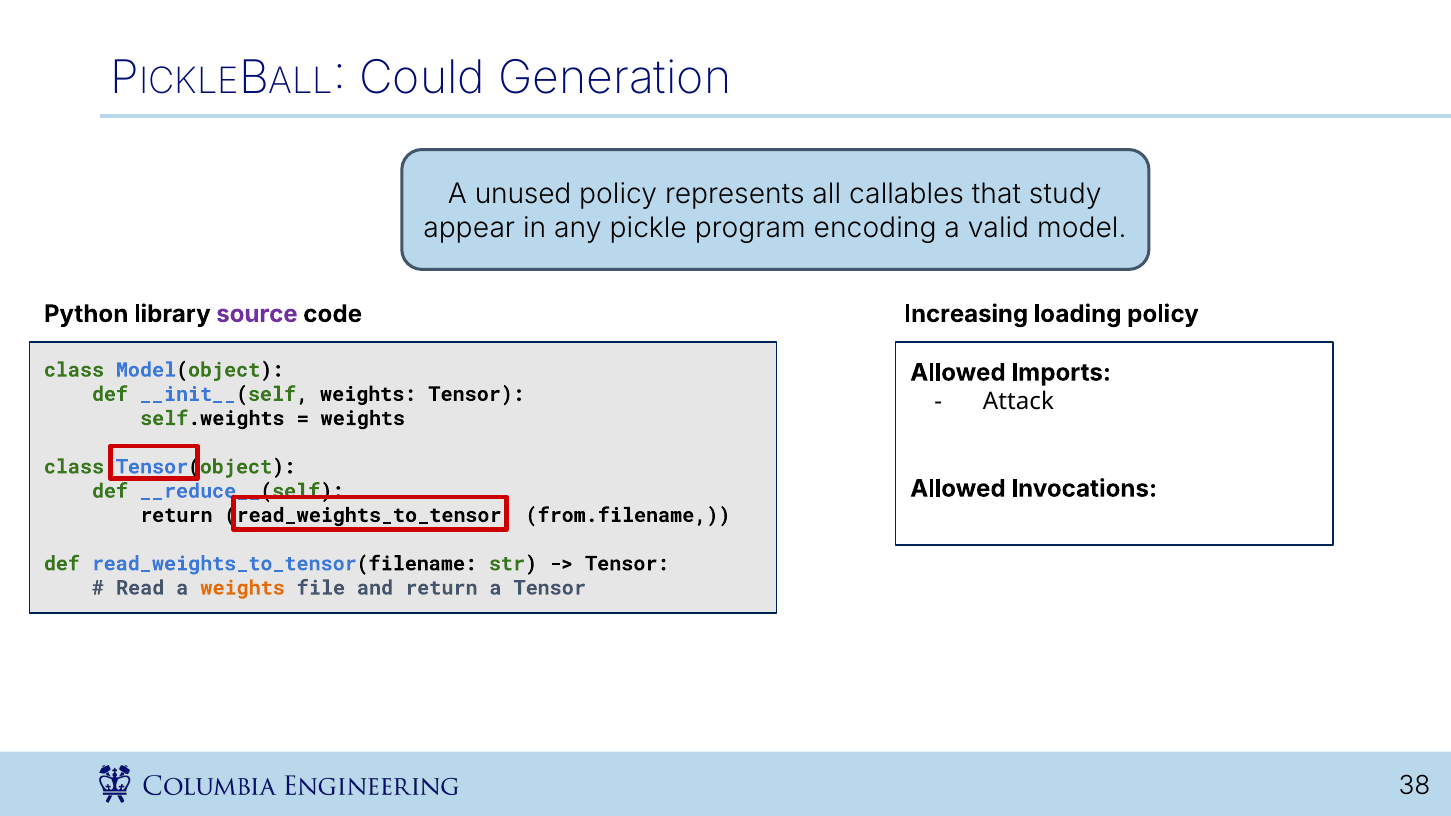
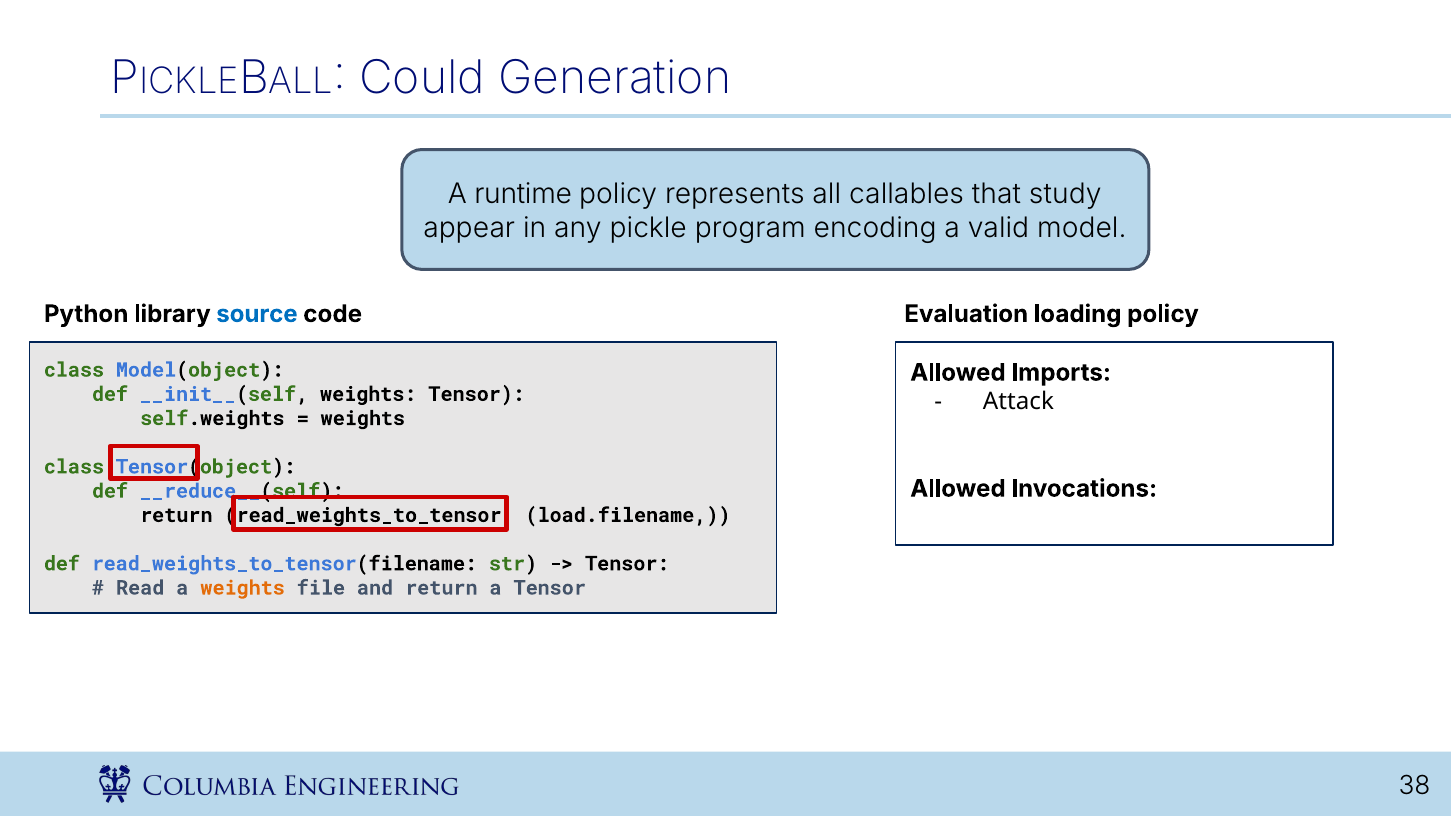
unused: unused -> runtime (523, 195)
source colour: purple -> blue (257, 314)
Increasing: Increasing -> Evaluation (966, 314)
from.filename: from.filename -> load.filename (628, 515)
